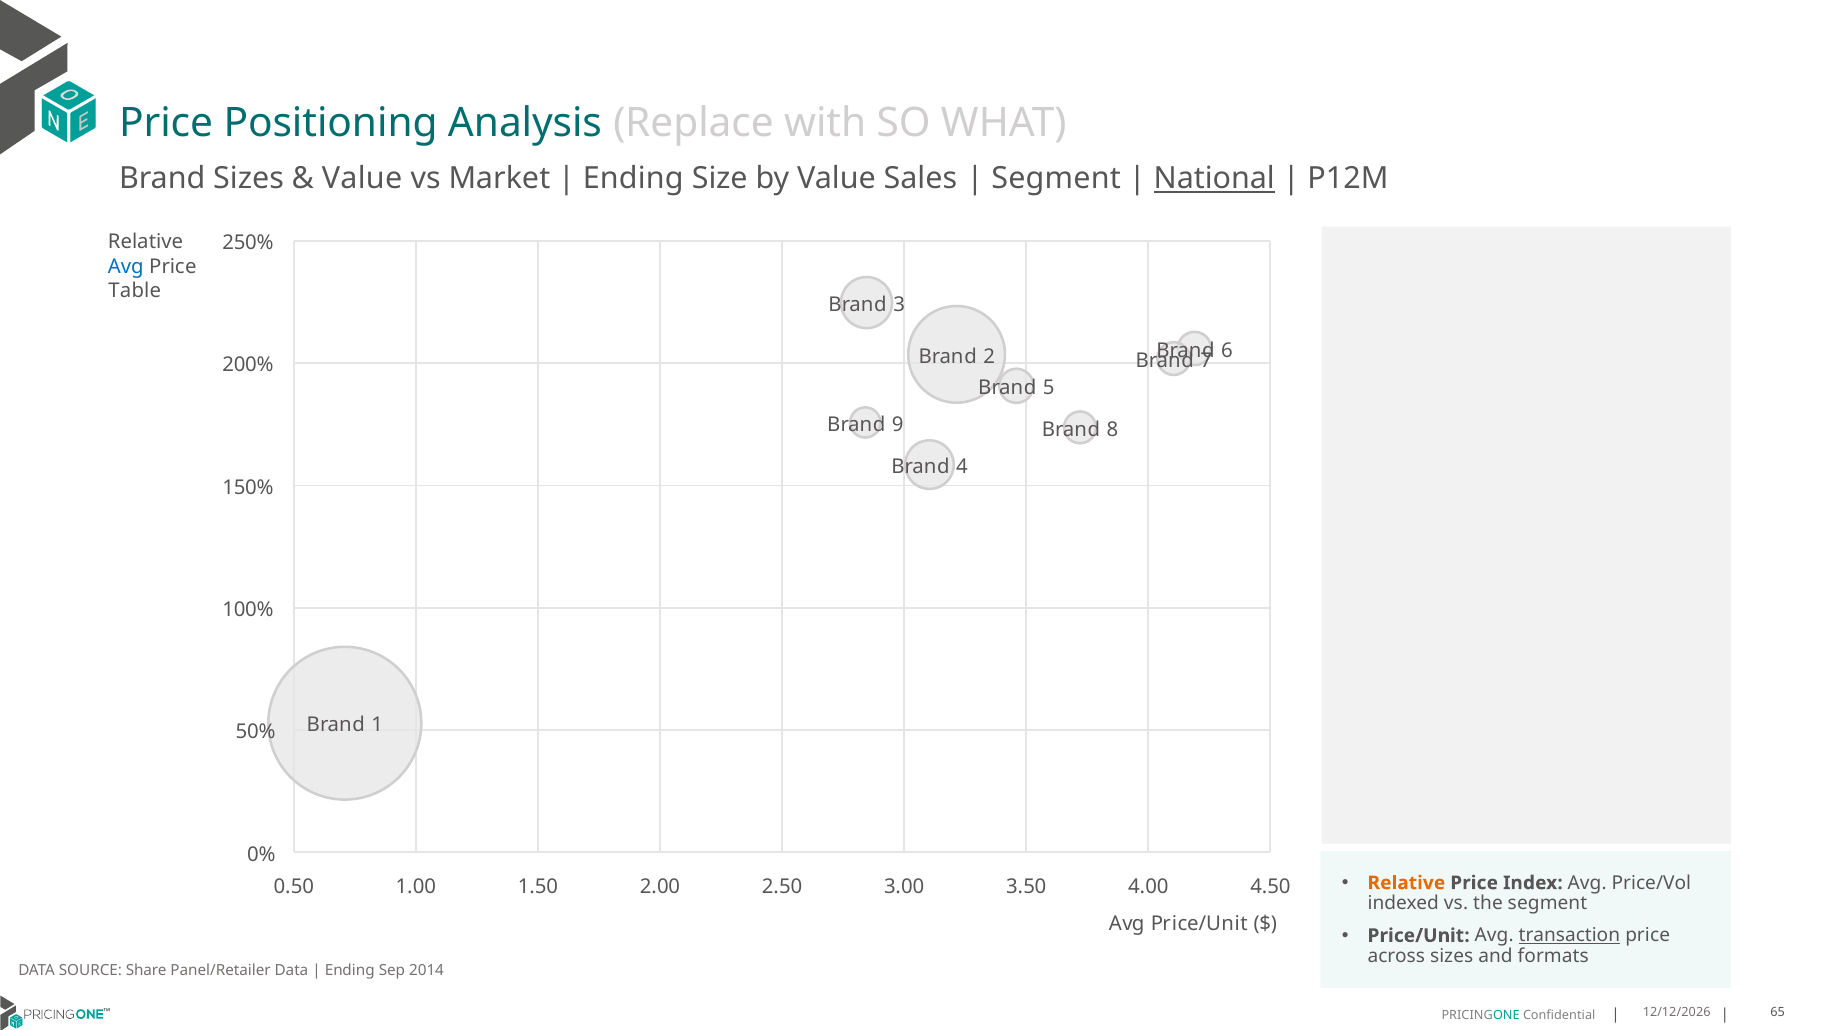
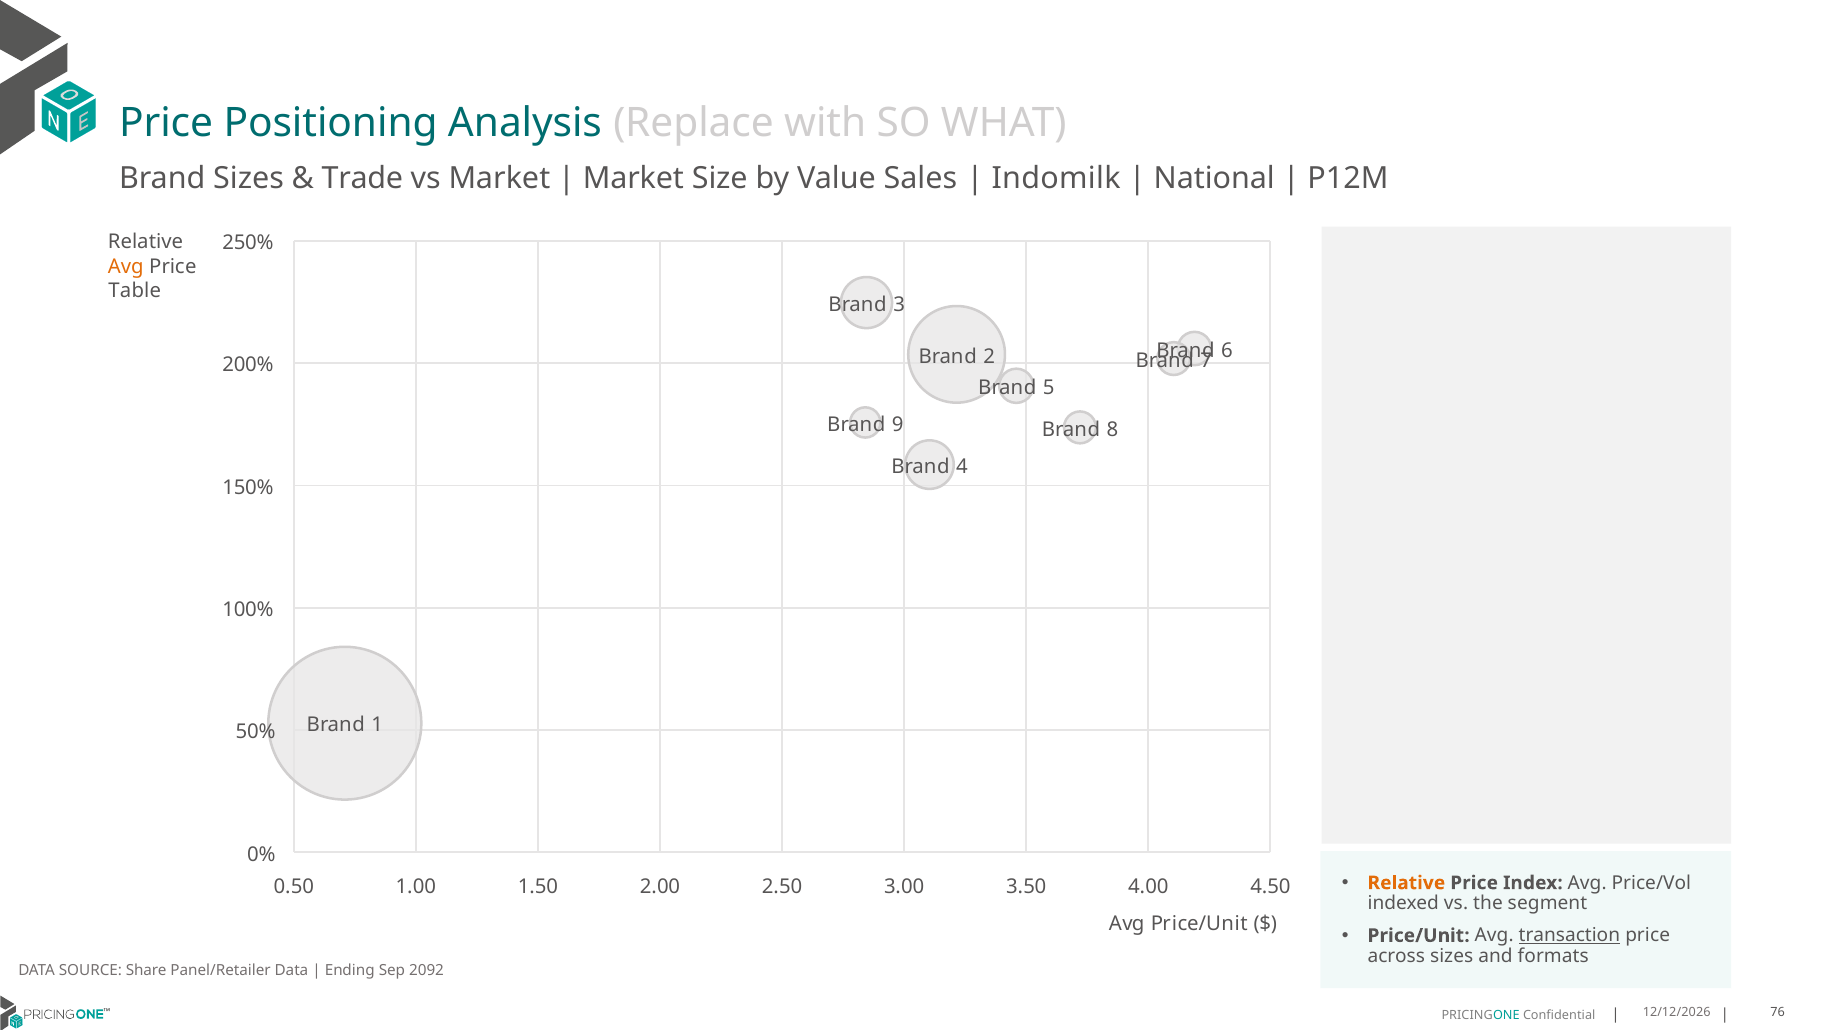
Value: Value -> Trade (362, 178)
Ending: Ending -> Market (633, 178)
Segment: Segment -> Indomilk (1056, 178)
National underline: present -> none (1214, 178)
Avg colour: blue -> orange (126, 266)
2014: 2014 -> 2092 (427, 970)
65: 65 -> 76 (1778, 1012)
